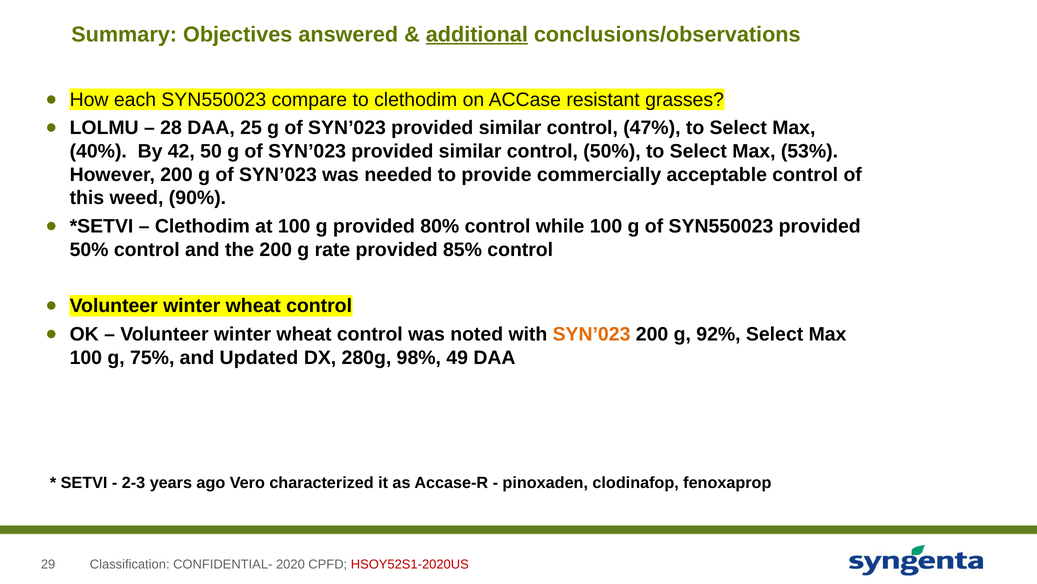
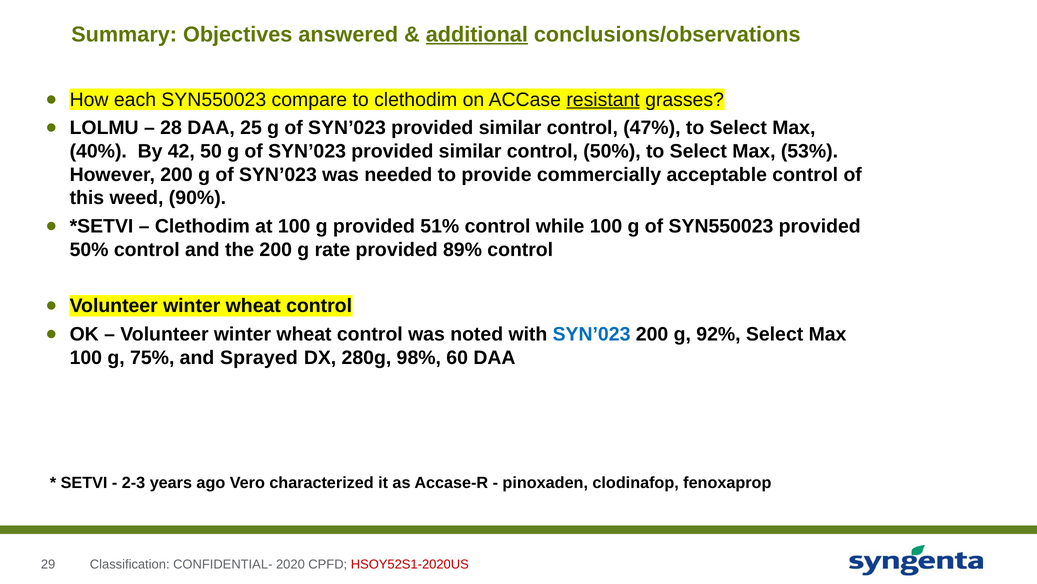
resistant underline: none -> present (603, 100)
80%: 80% -> 51% (440, 226)
85%: 85% -> 89% (463, 249)
SYN’023 colour: orange -> blue (592, 334)
Updated: Updated -> Sprayed (259, 357)
49: 49 -> 60 (457, 357)
